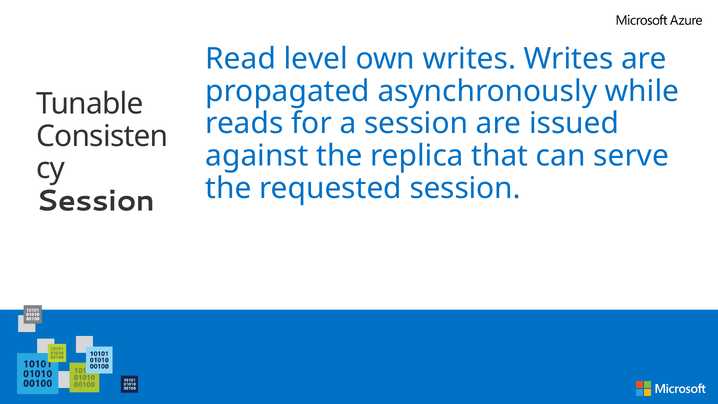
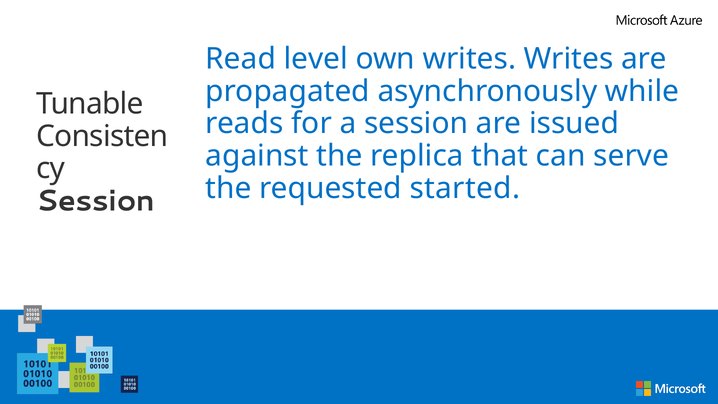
requested session: session -> started (465, 188)
